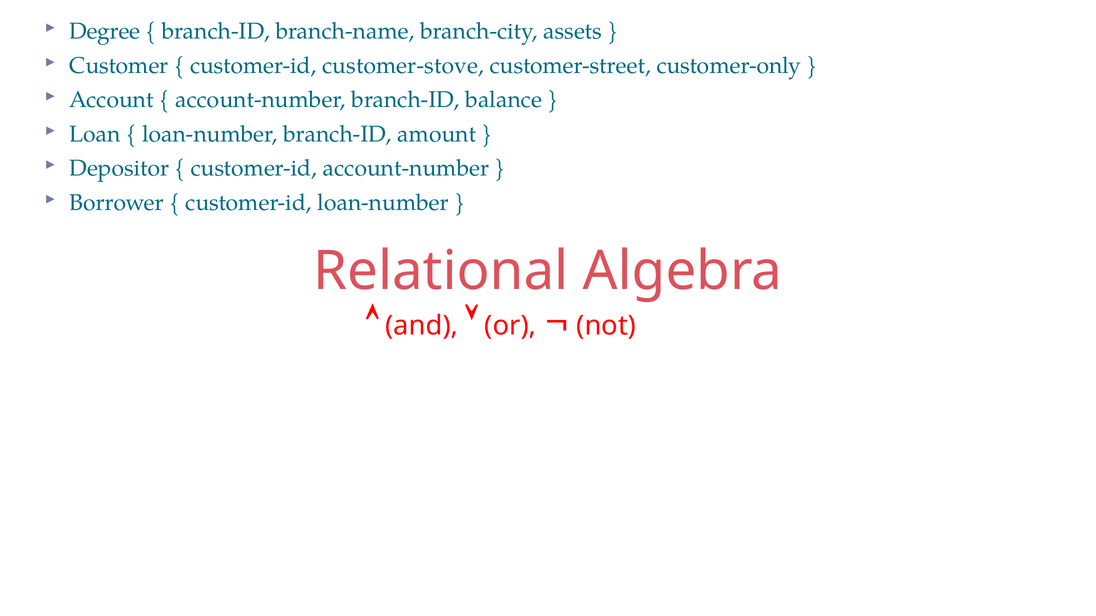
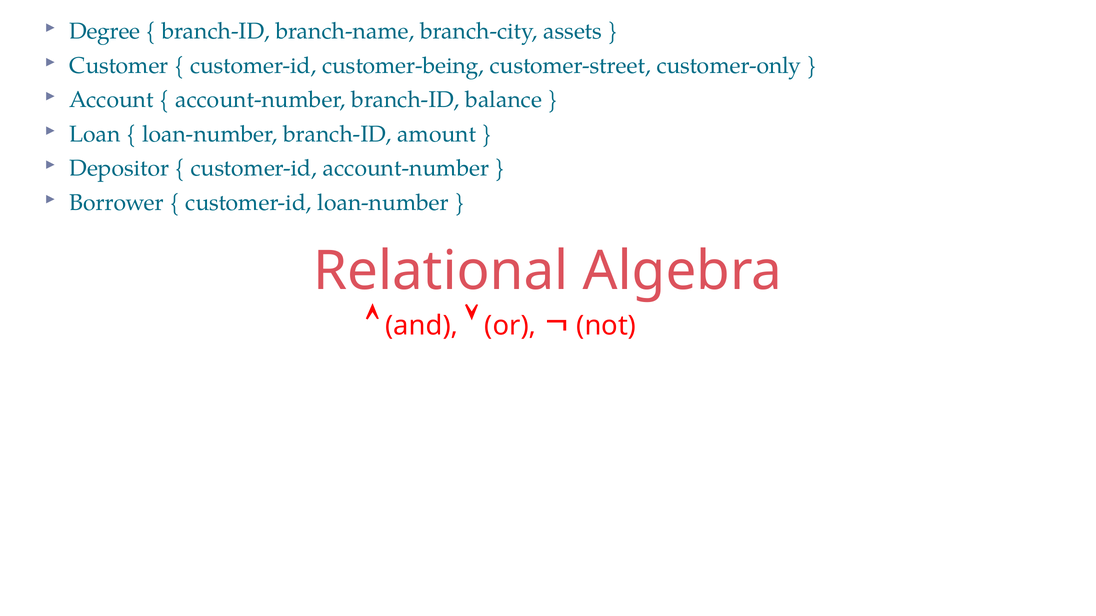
customer-stove: customer-stove -> customer-being (403, 66)
